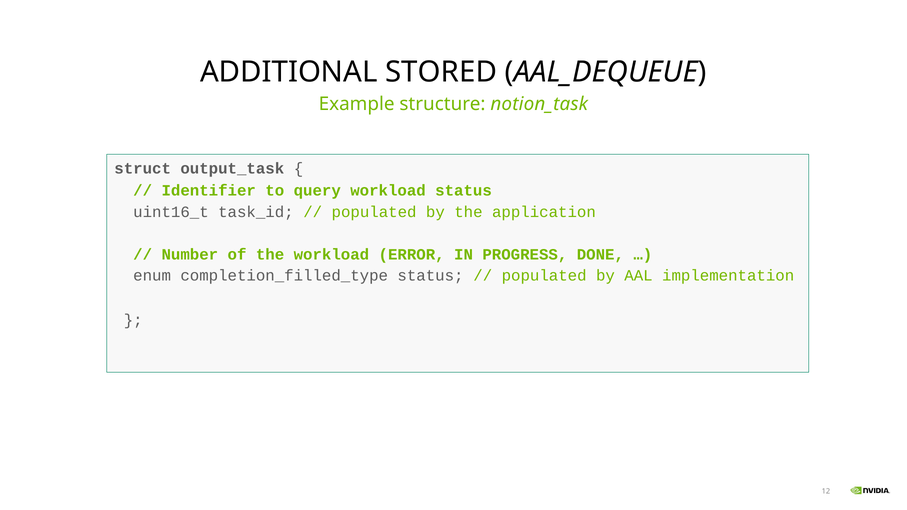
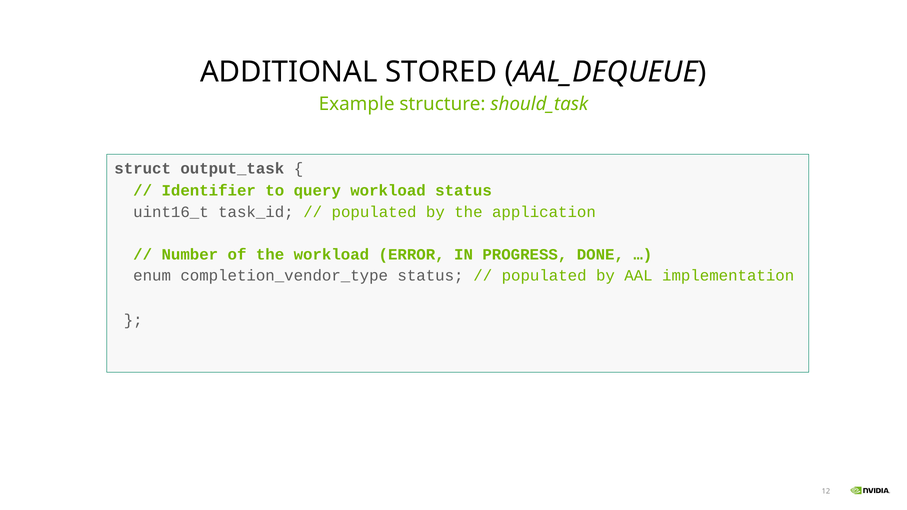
notion_task: notion_task -> should_task (539, 104)
completion_filled_type: completion_filled_type -> completion_vendor_type (284, 276)
